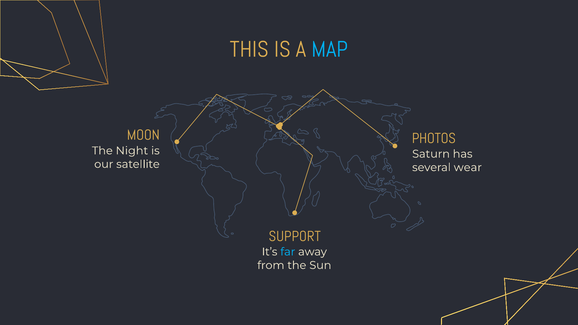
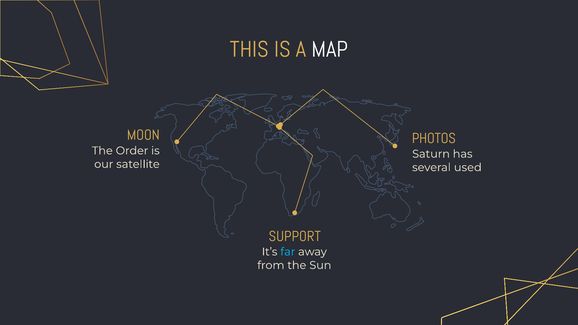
MAP colour: light blue -> white (330, 49)
Night: Night -> Order (132, 151)
wear: wear -> used (468, 167)
